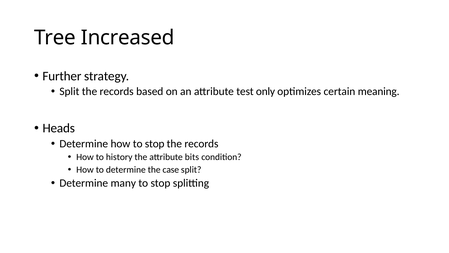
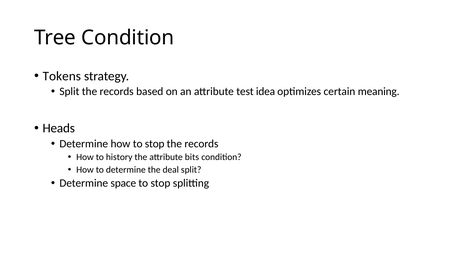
Tree Increased: Increased -> Condition (128, 38)
Further: Further -> Tokens (62, 76)
only: only -> idea (266, 91)
case: case -> deal (171, 169)
many: many -> space (123, 183)
